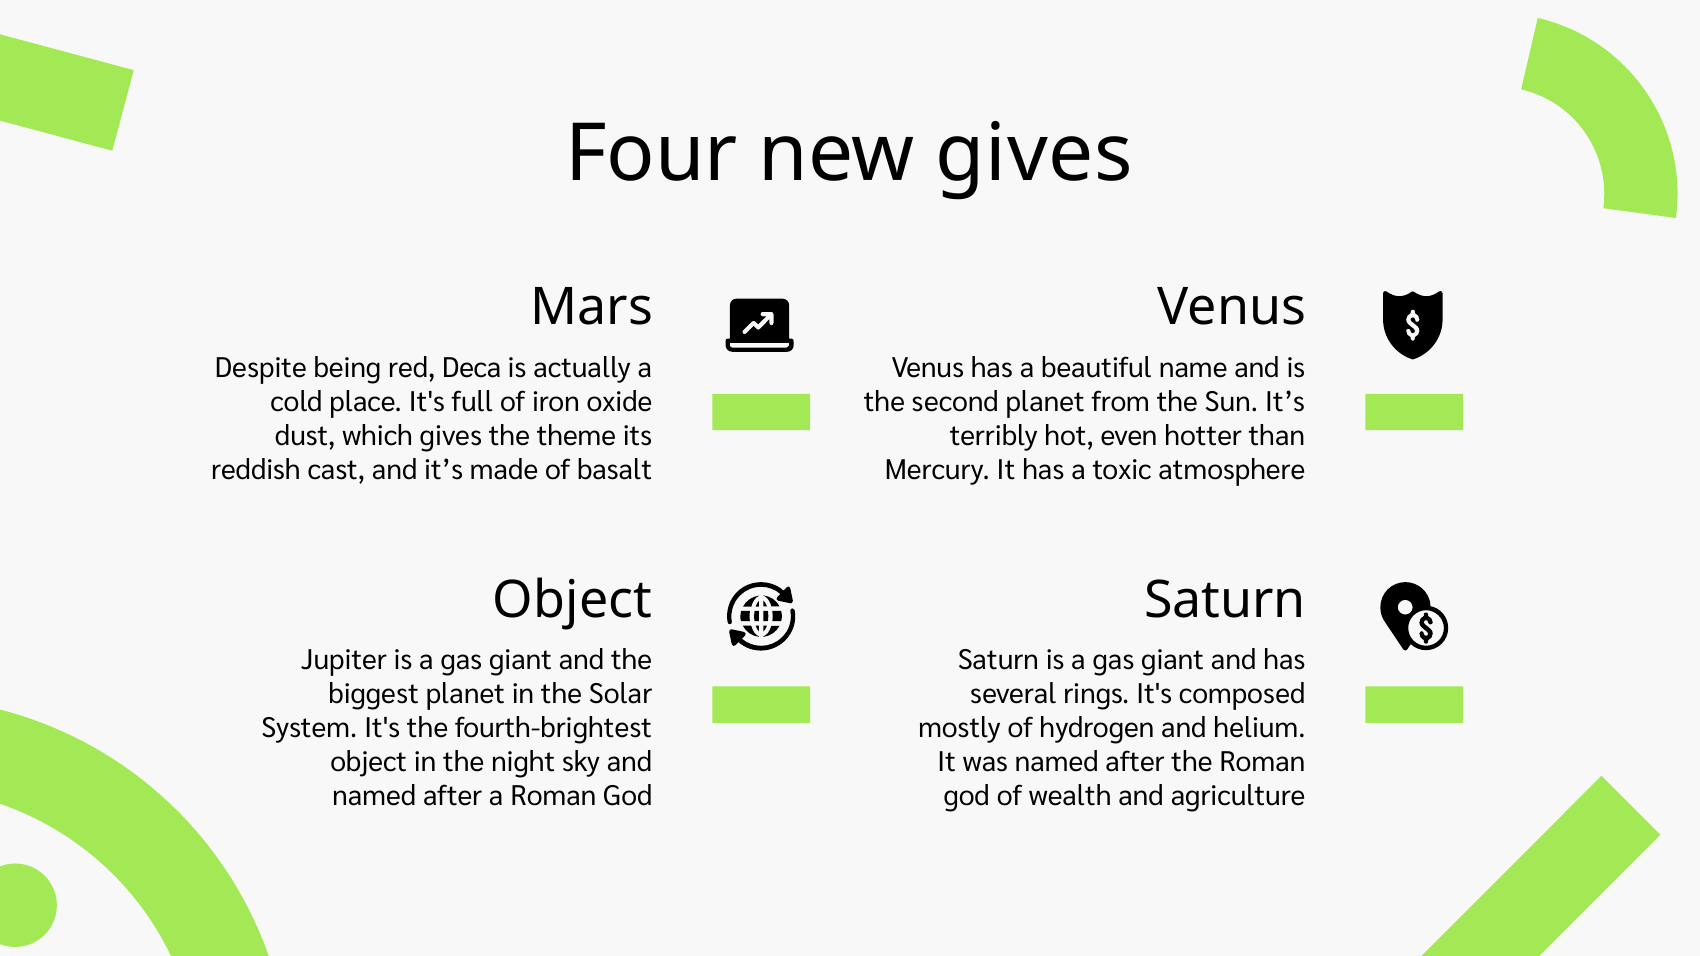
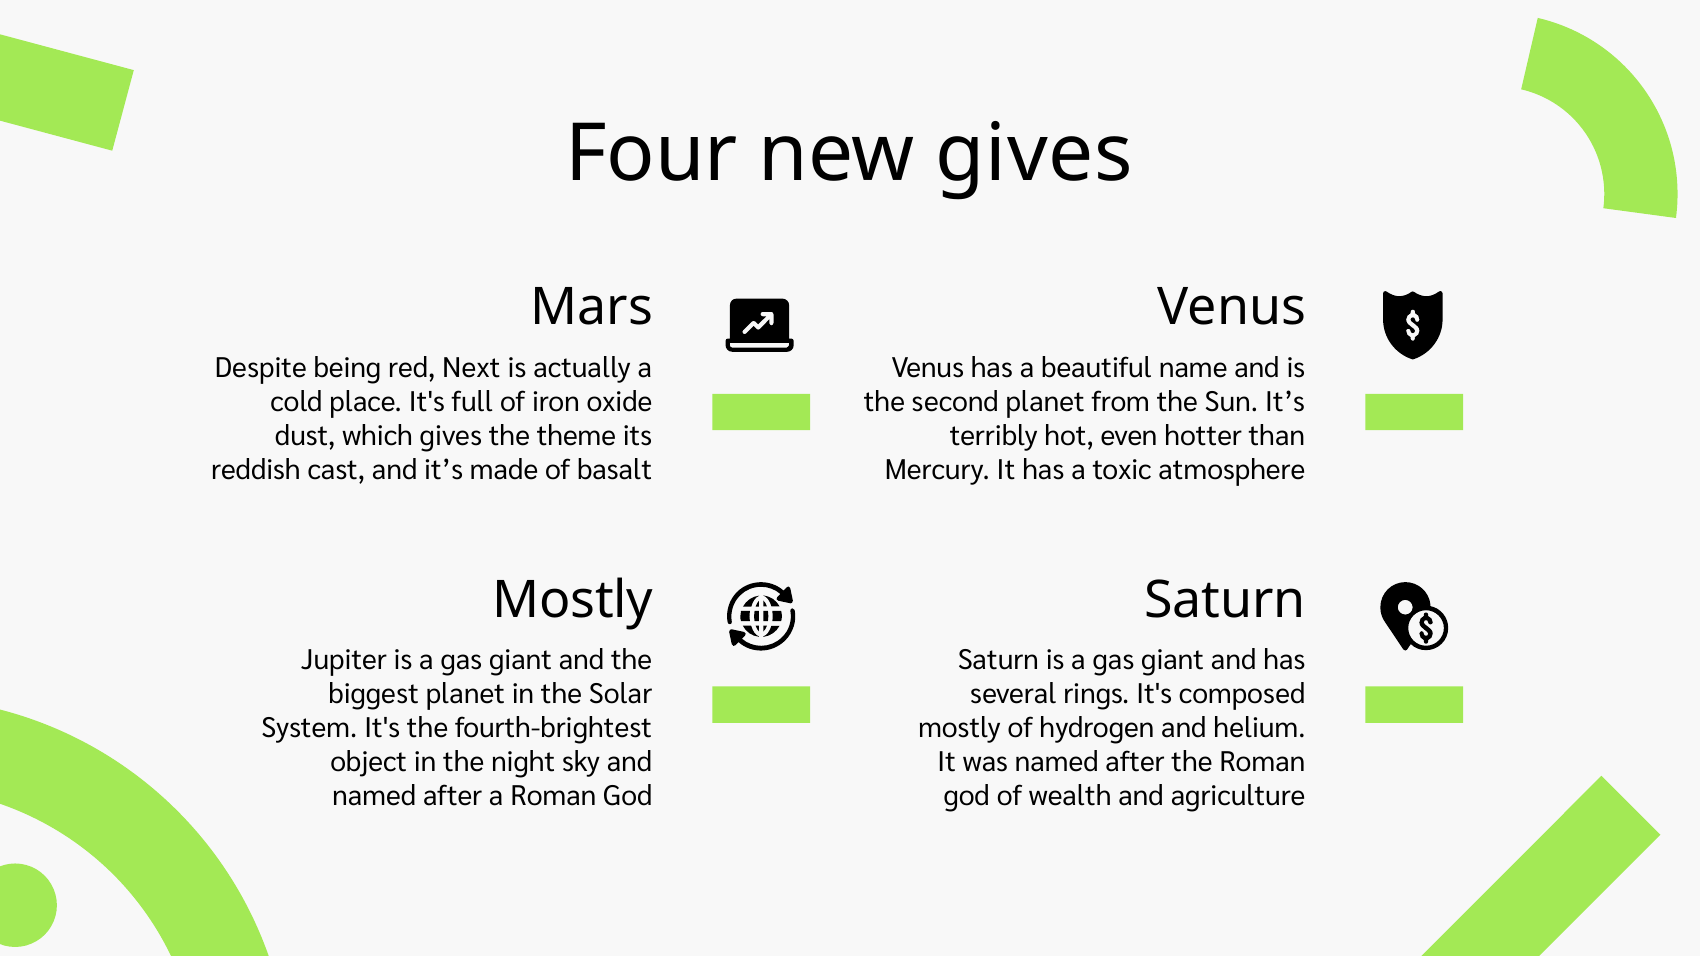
Deca: Deca -> Next (471, 368)
Object: Object -> Mostly (573, 600)
